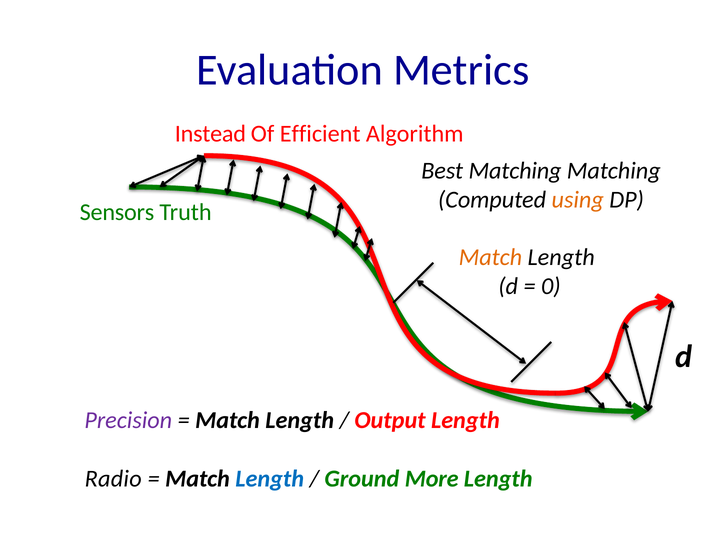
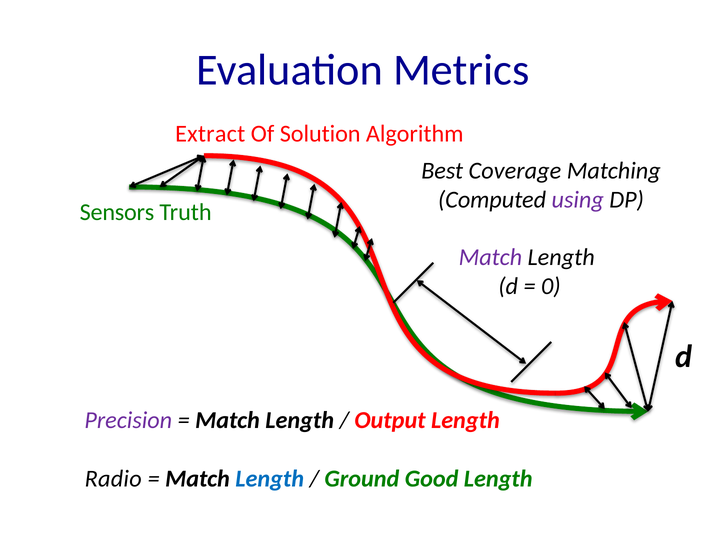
Instead: Instead -> Extract (210, 133)
Efficient: Efficient -> Solution (320, 133)
Best Matching: Matching -> Coverage (515, 170)
using colour: orange -> purple (578, 199)
Match colour: orange -> purple (490, 257)
More: More -> Good (432, 478)
